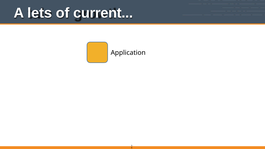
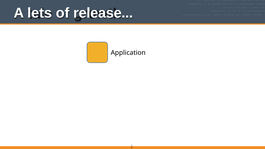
current: current -> release (103, 13)
